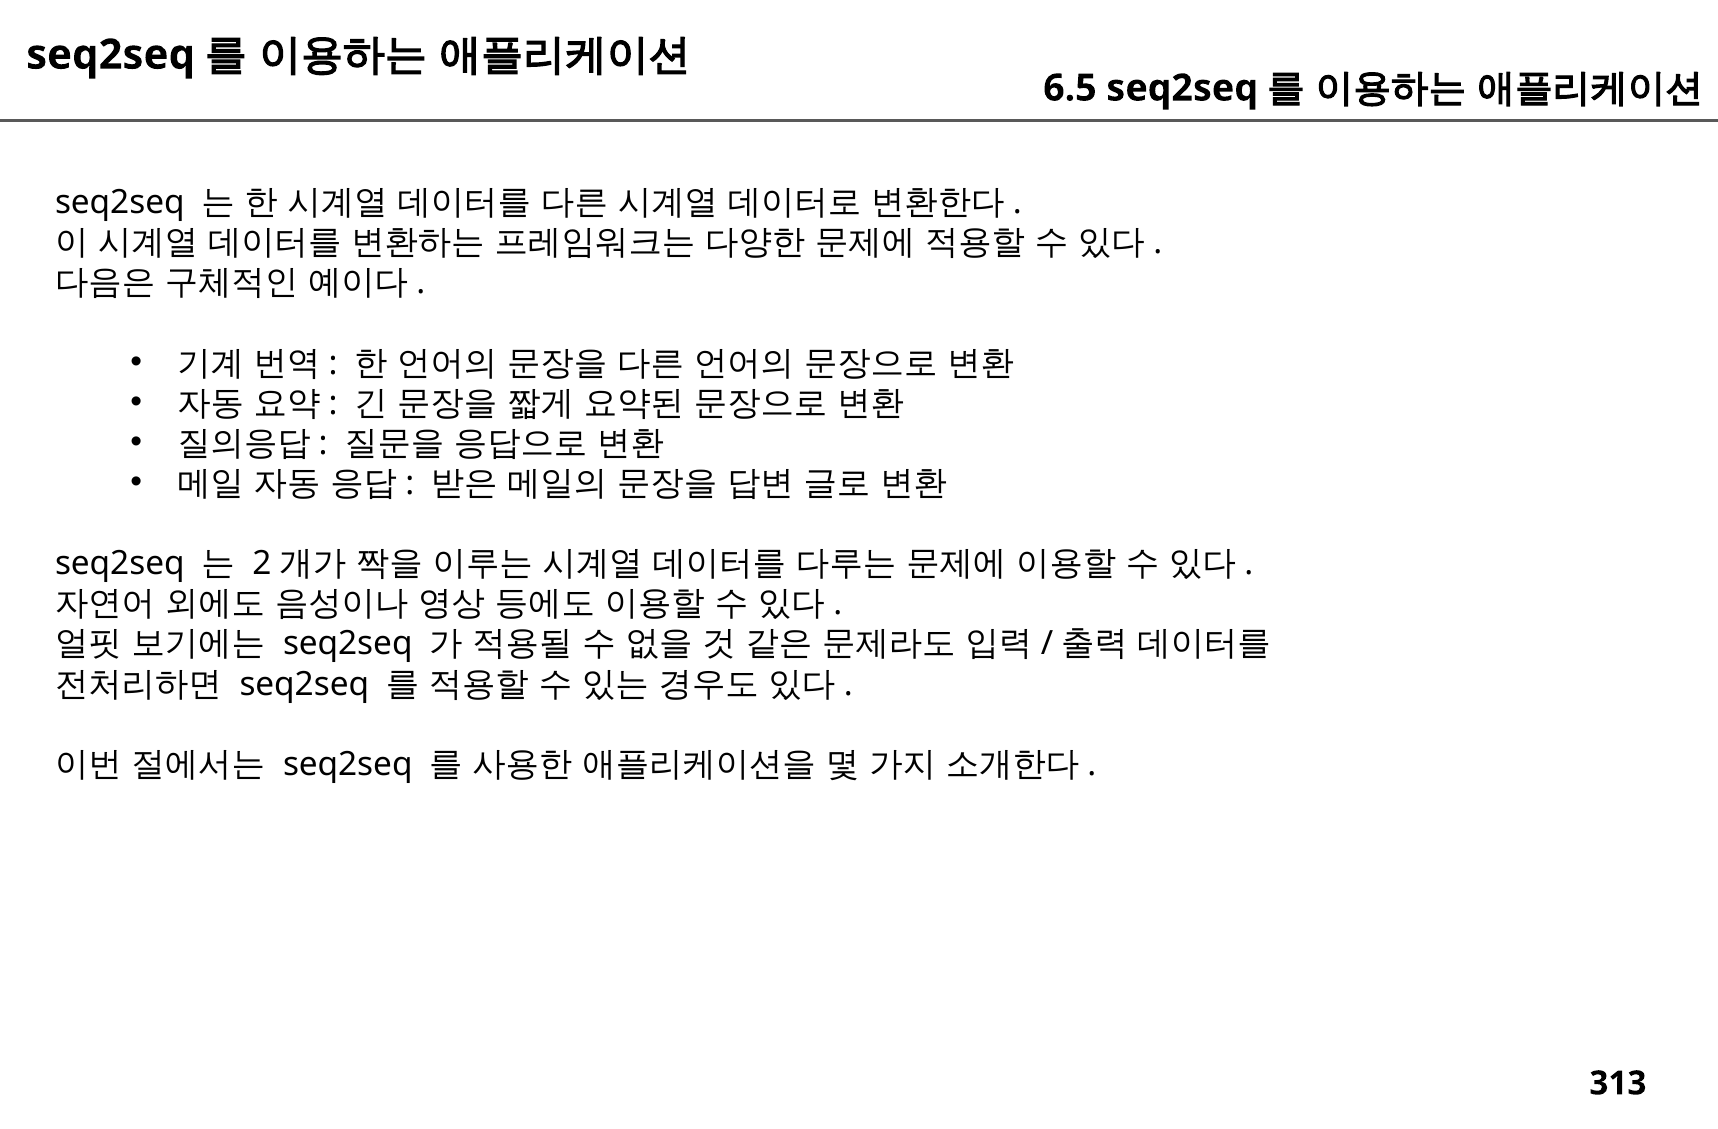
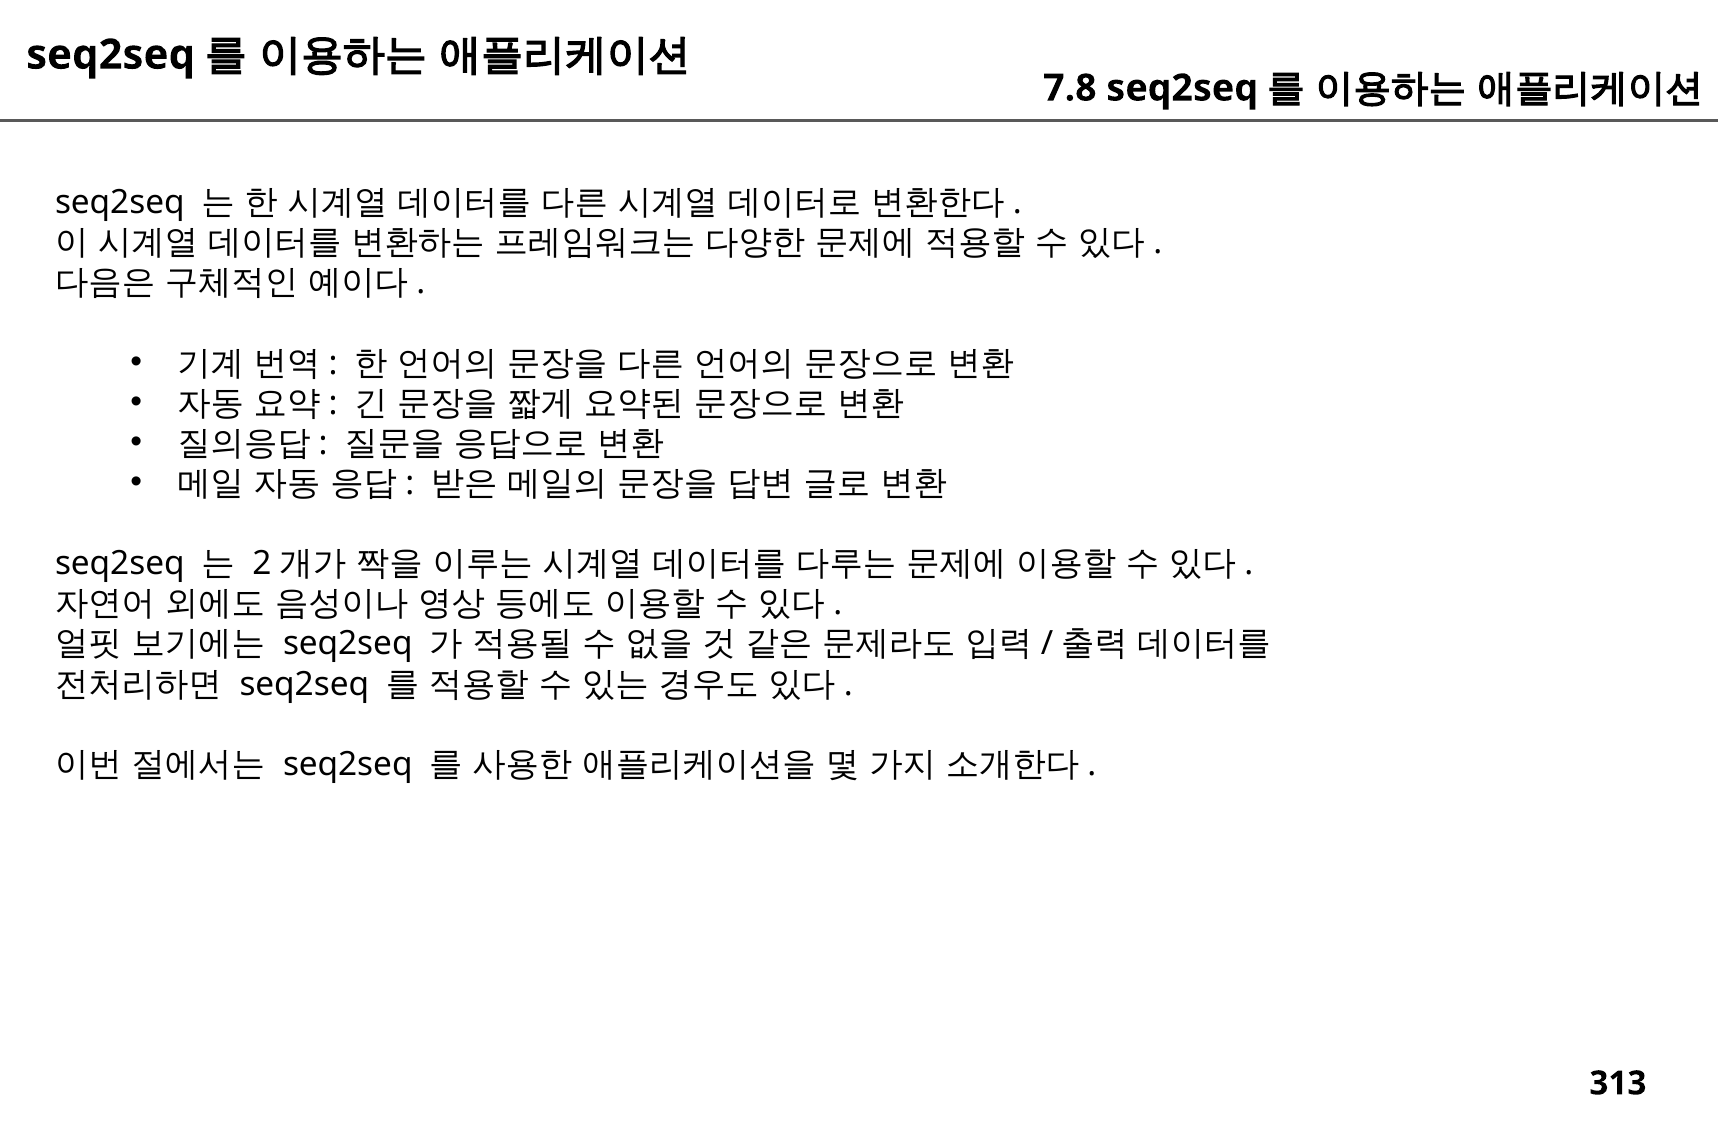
6.5: 6.5 -> 7.8 (1070, 88)
